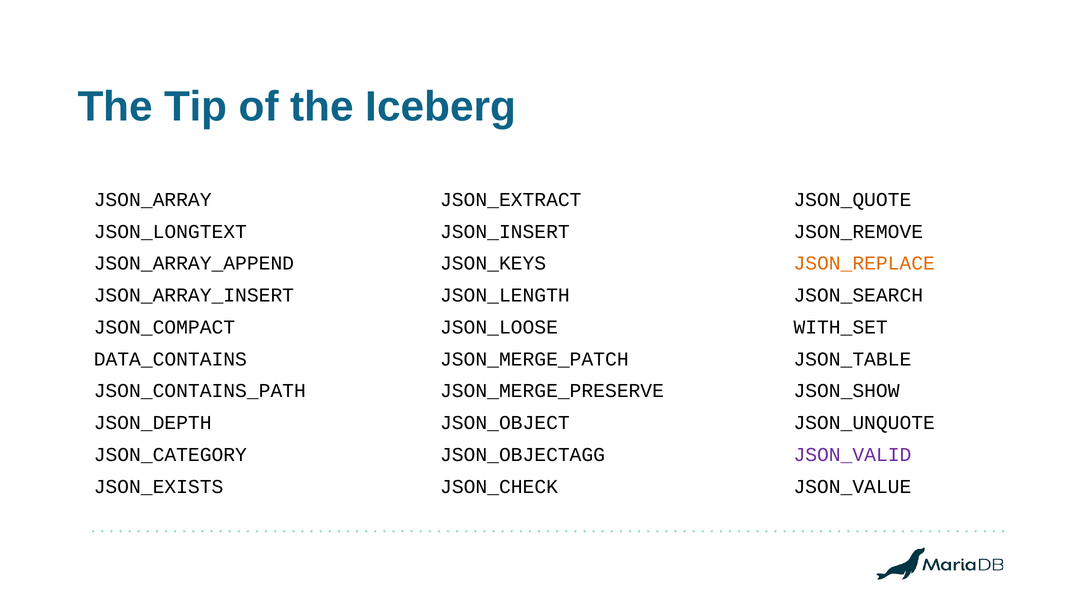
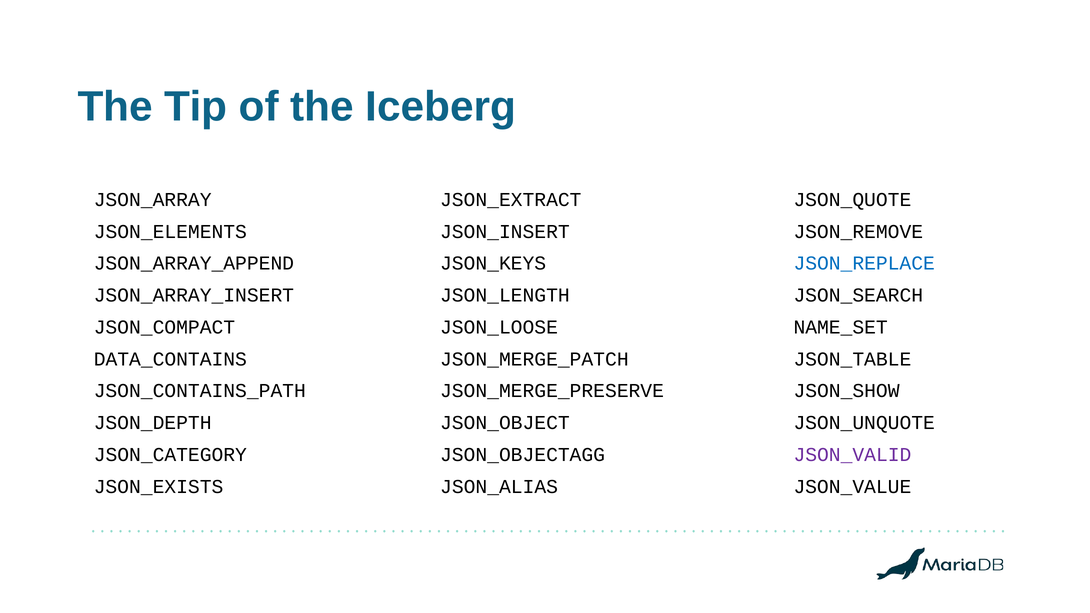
JSON_LONGTEXT: JSON_LONGTEXT -> JSON_ELEMENTS (170, 232)
JSON_REPLACE colour: orange -> blue (864, 263)
WITH_SET: WITH_SET -> NAME_SET (841, 327)
JSON_CHECK: JSON_CHECK -> JSON_ALIAS (499, 487)
